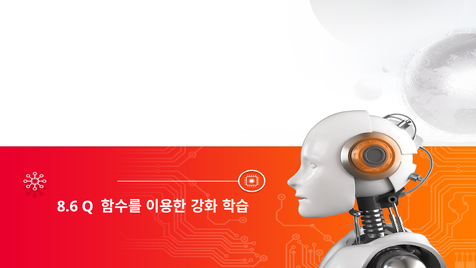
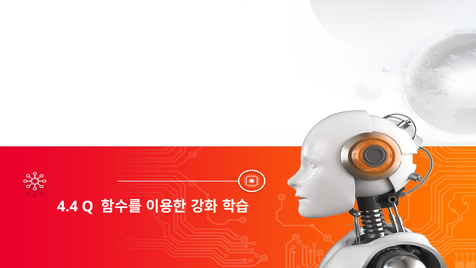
8.6: 8.6 -> 4.4 (67, 206)
